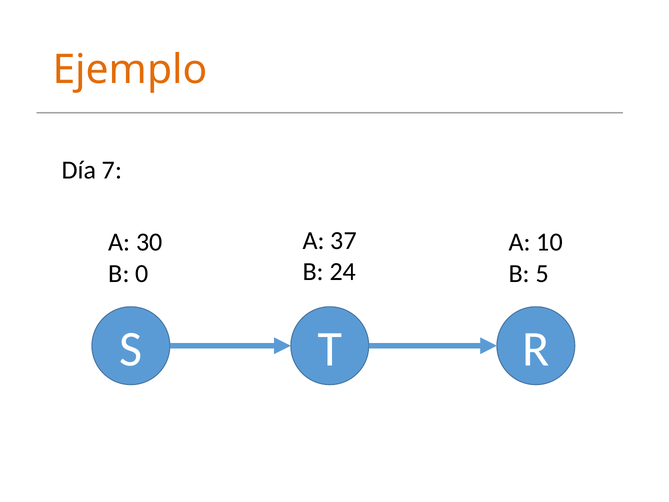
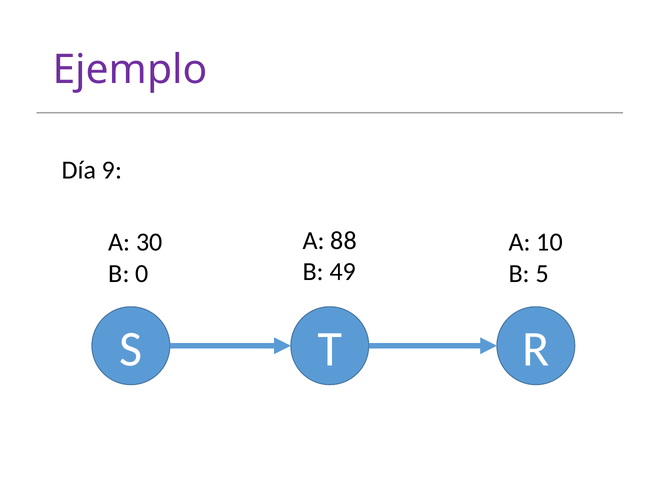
Ejemplo colour: orange -> purple (130, 70)
7: 7 -> 9 (112, 170)
37: 37 -> 88 (344, 240)
24: 24 -> 49 (343, 272)
